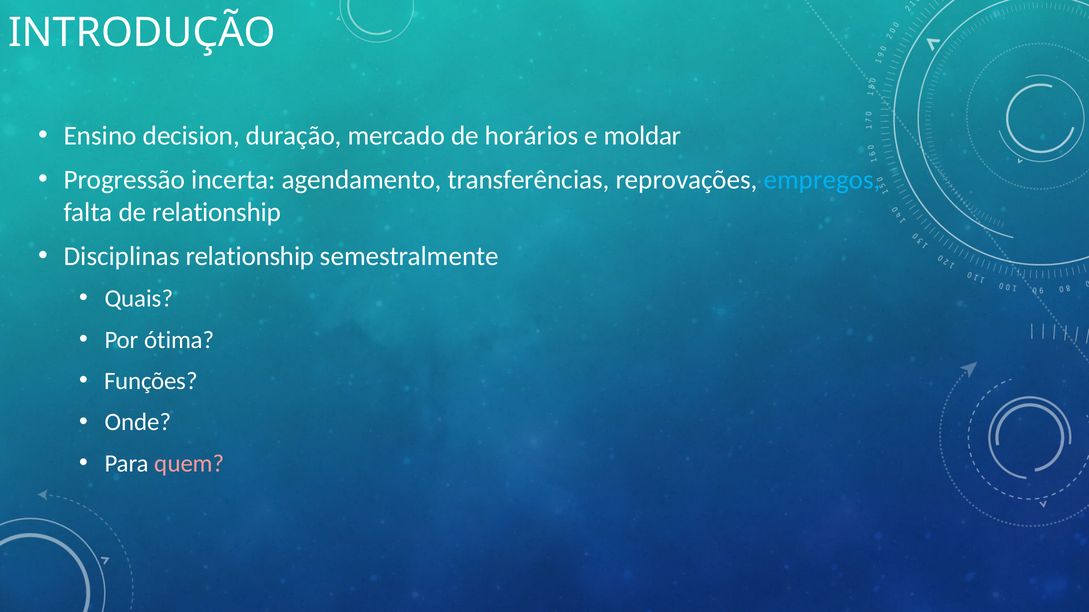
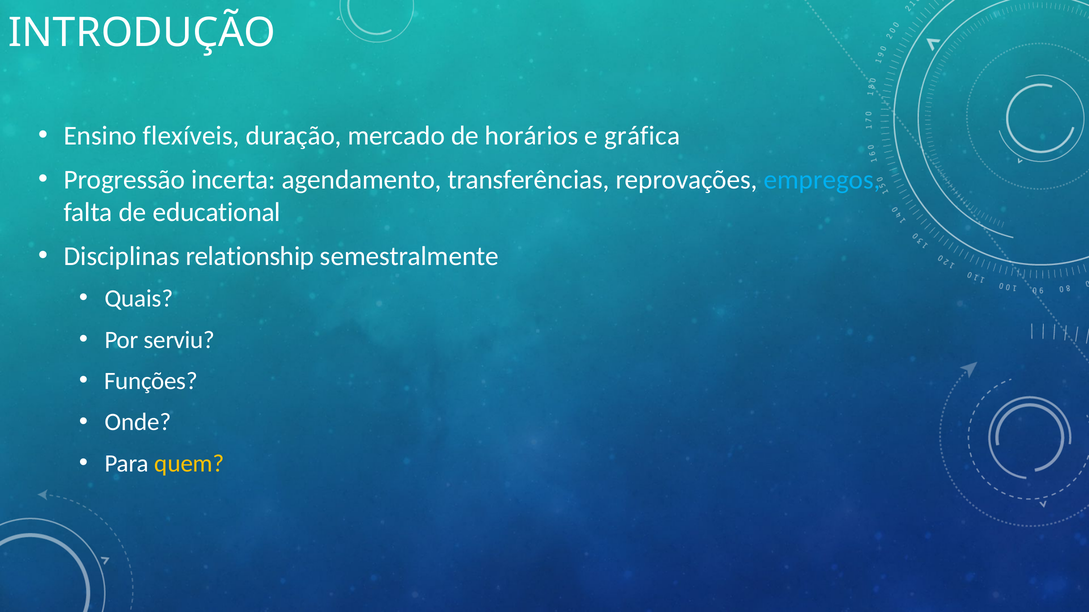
decision: decision -> flexíveis (191, 136)
moldar: moldar -> gráfica (642, 136)
de relationship: relationship -> educational (217, 212)
ótima: ótima -> serviu (179, 340)
quem colour: pink -> yellow (189, 464)
